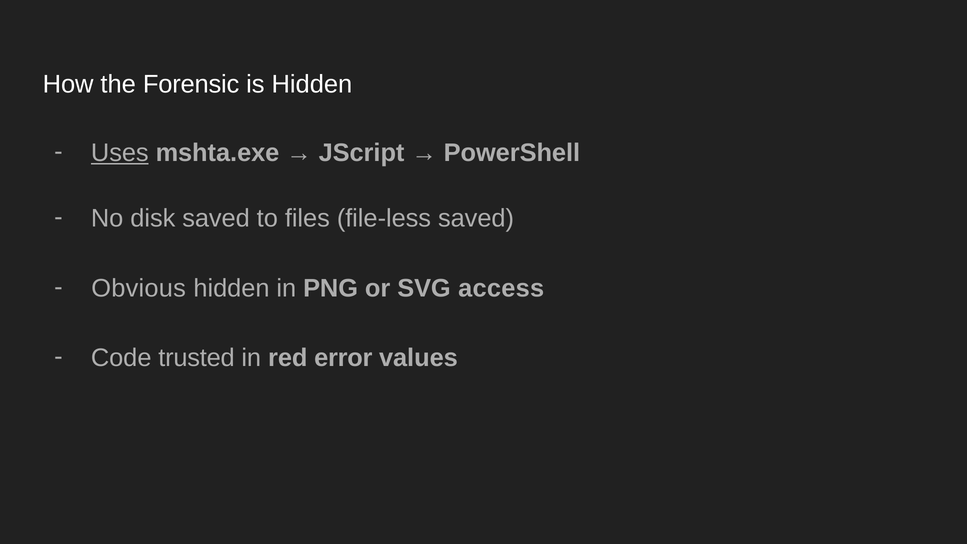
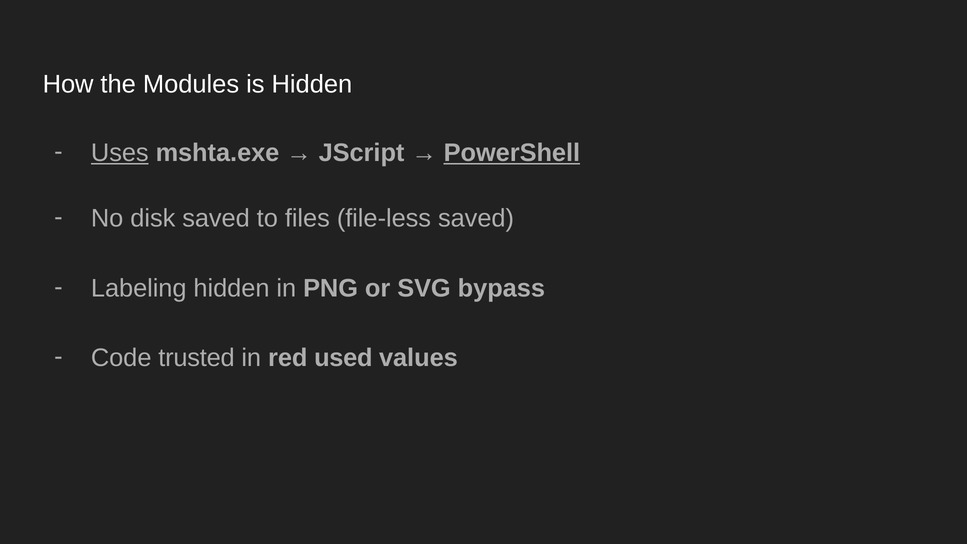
Forensic: Forensic -> Modules (191, 85)
PowerShell underline: none -> present (512, 153)
Obvious: Obvious -> Labeling (139, 288)
access: access -> bypass (501, 288)
error: error -> used (343, 358)
